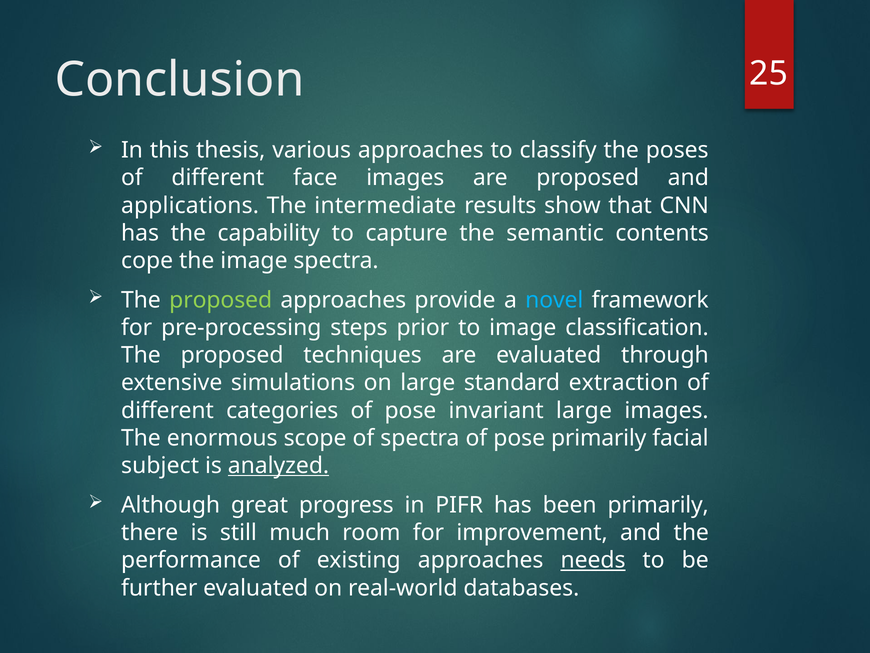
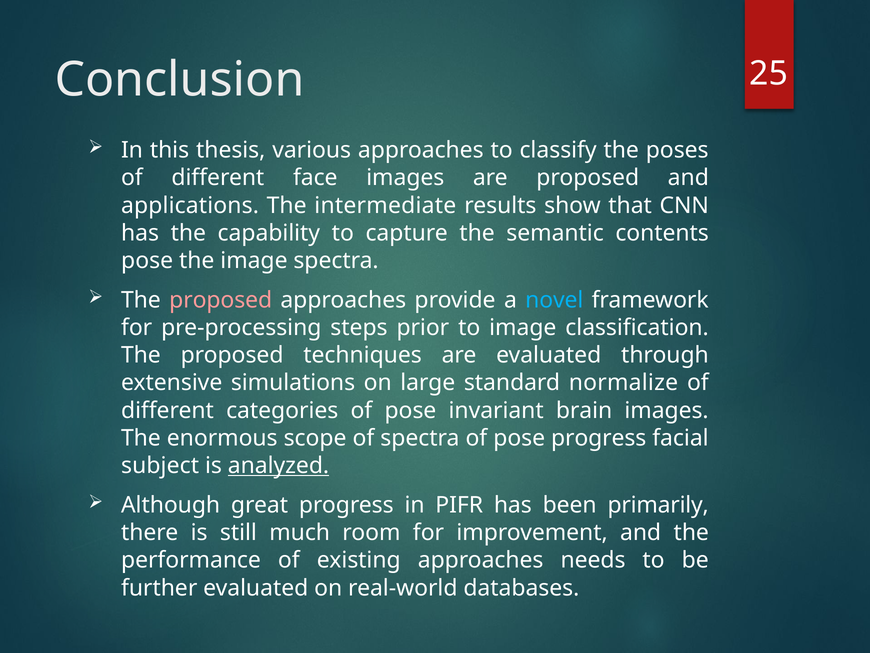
cope: cope -> pose (147, 260)
proposed colour: light green -> pink (221, 300)
extraction: extraction -> normalize (623, 383)
invariant large: large -> brain (584, 410)
pose primarily: primarily -> progress (599, 438)
needs underline: present -> none (593, 560)
